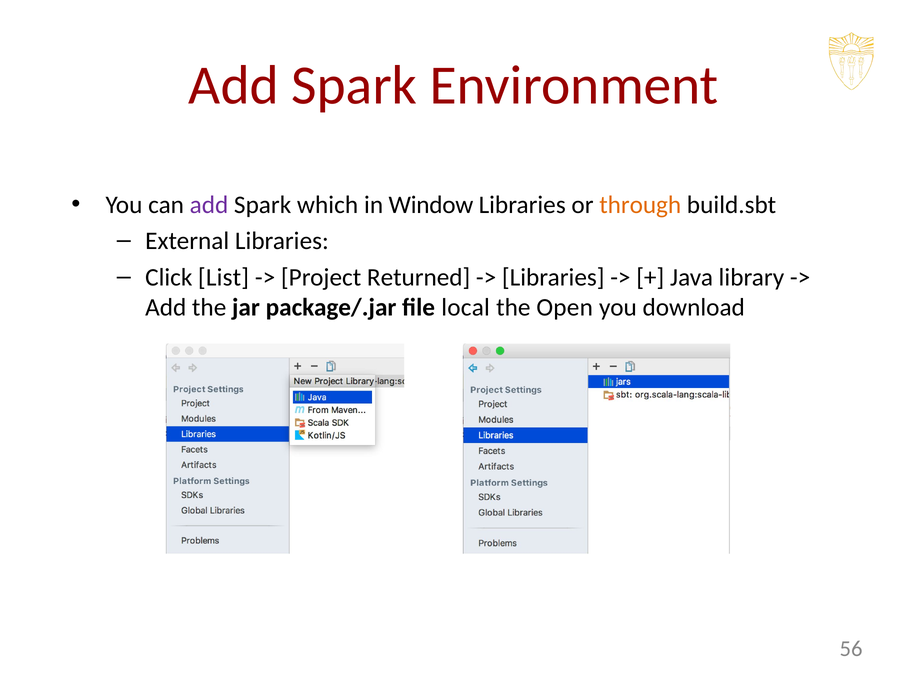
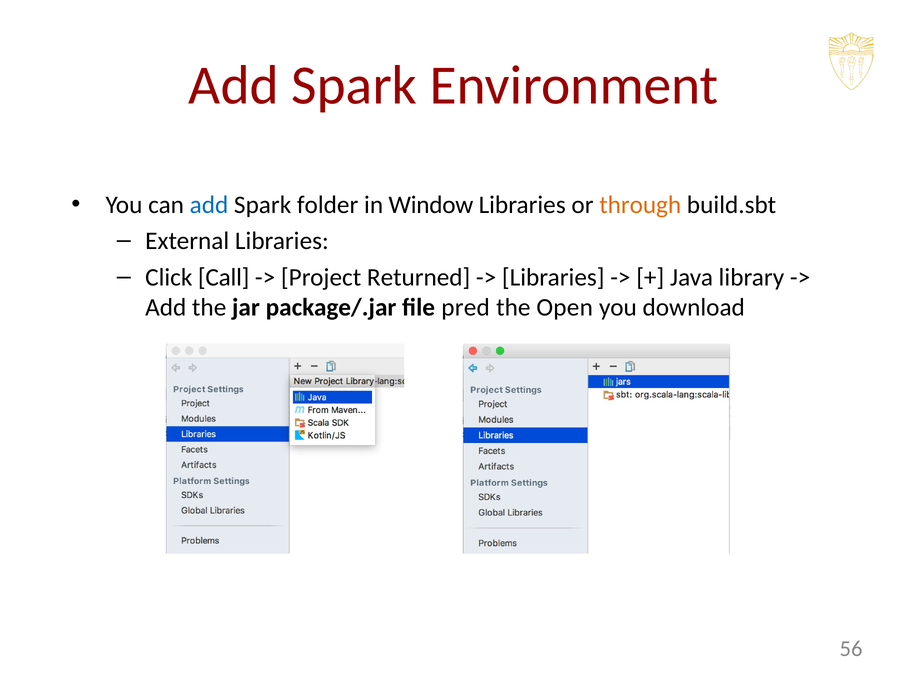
add colour: purple -> blue (209, 205)
which: which -> folder (328, 205)
List: List -> Call (224, 277)
local: local -> pred (466, 308)
